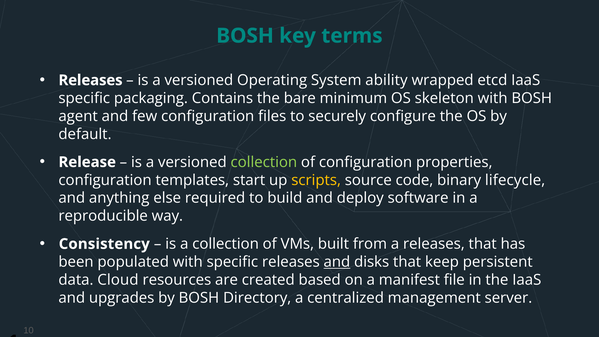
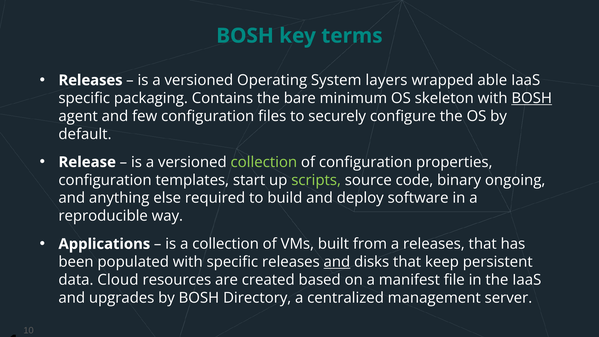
ability: ability -> layers (386, 80)
etcd: etcd -> able (492, 80)
BOSH underline: none -> present (532, 98)
scripts colour: yellow -> light green (316, 180)
lifecycle: lifecycle -> ongoing (515, 180)
Consistency: Consistency -> Applications (104, 244)
